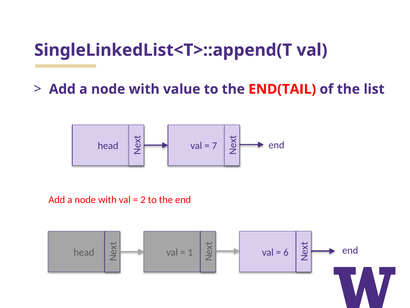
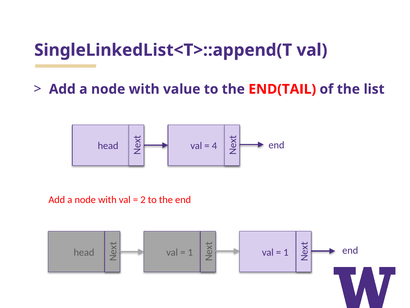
7: 7 -> 4 (214, 146)
6: 6 -> 1 (286, 252)
